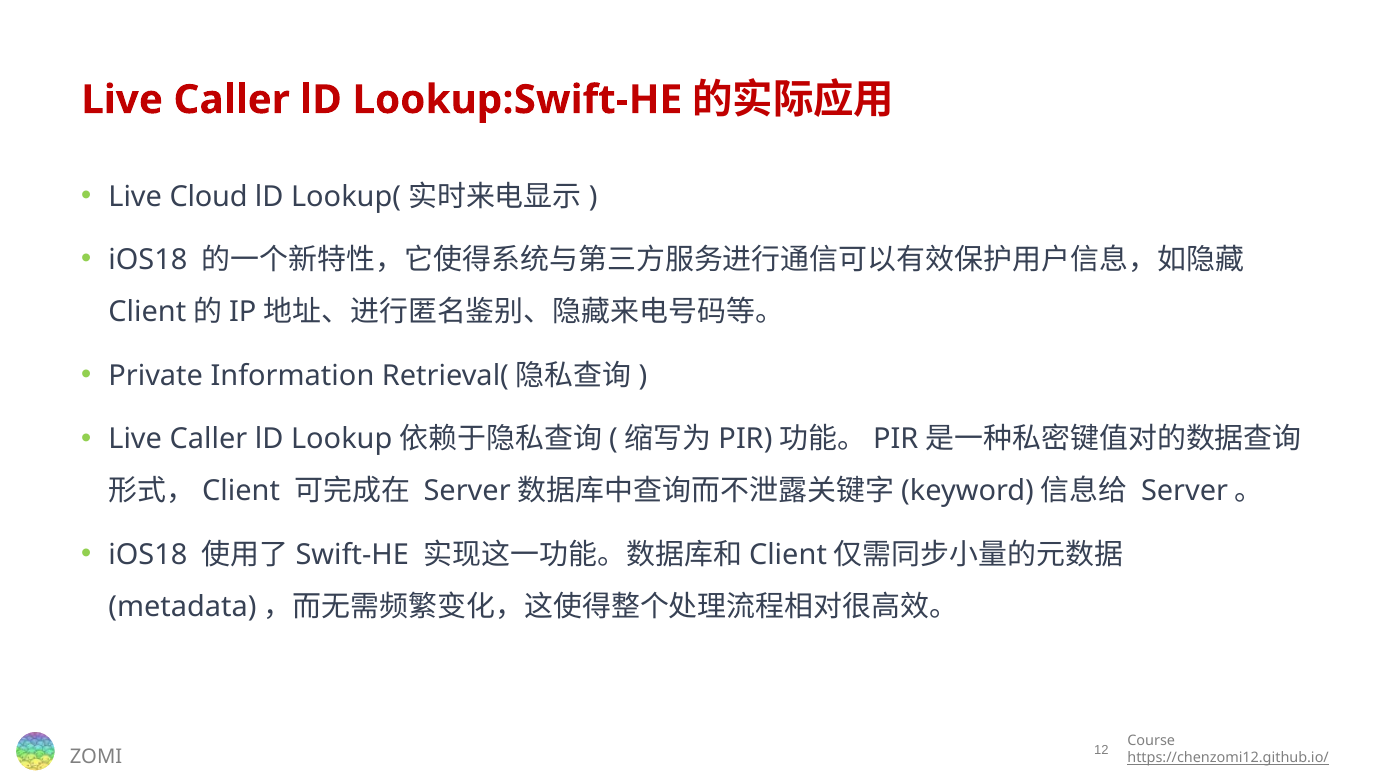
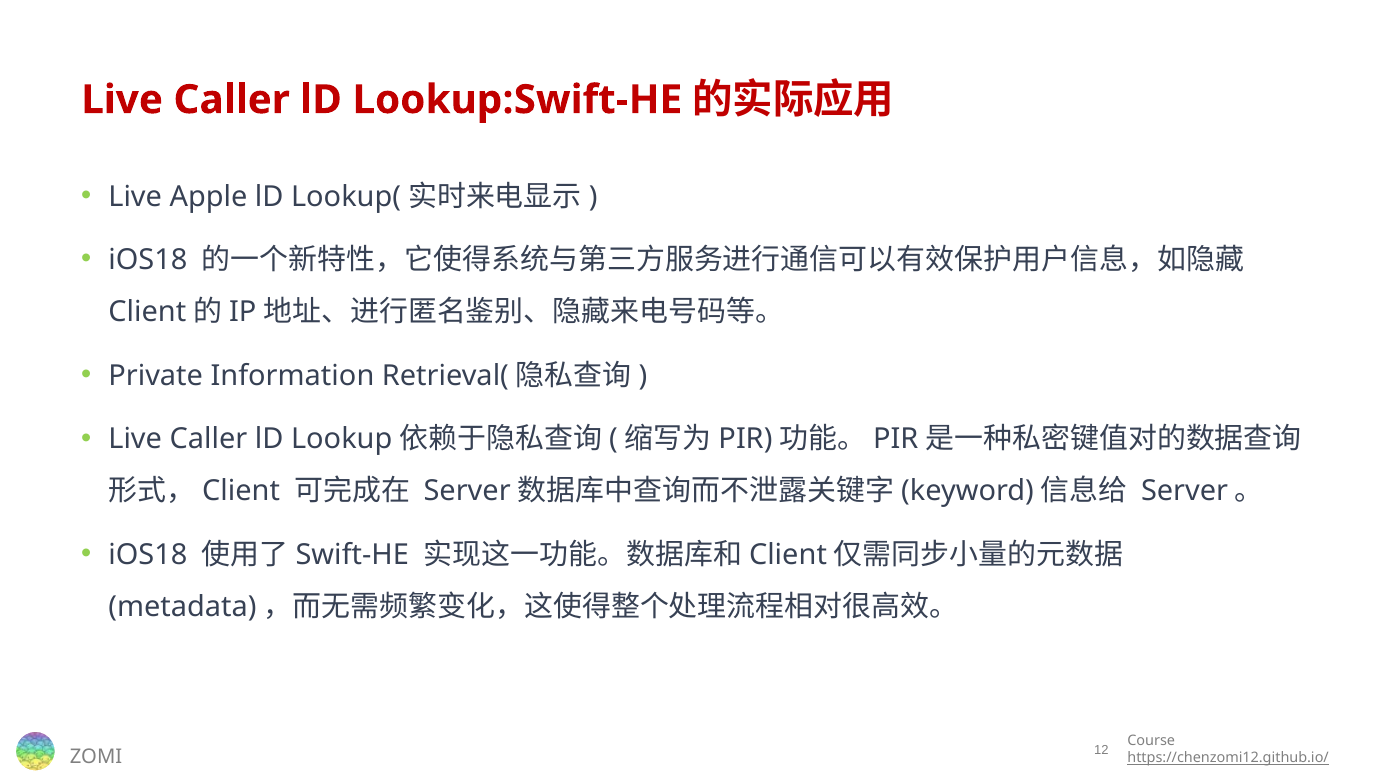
Cloud: Cloud -> Apple (208, 197)
